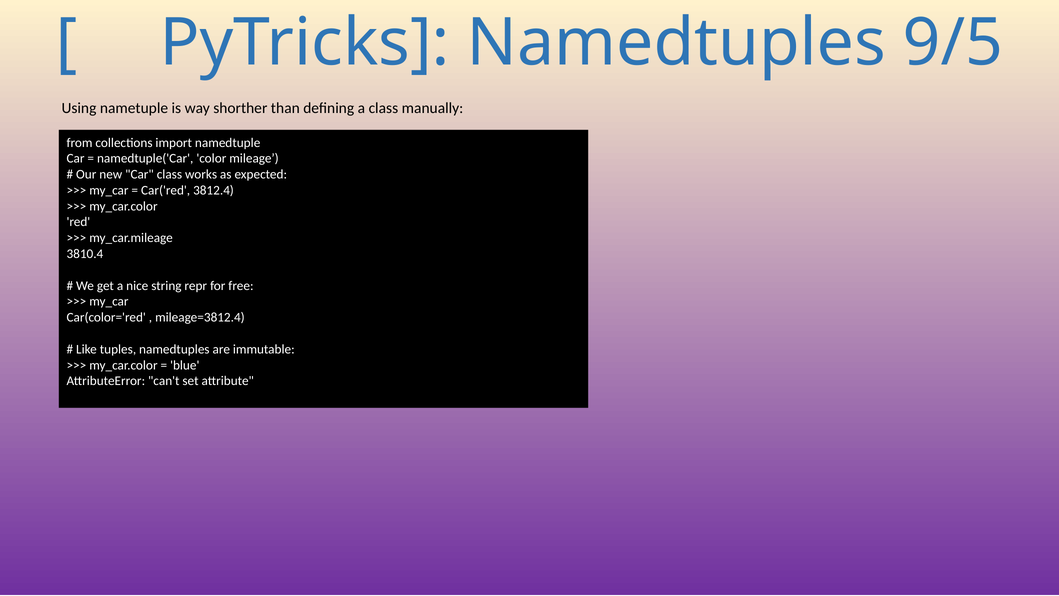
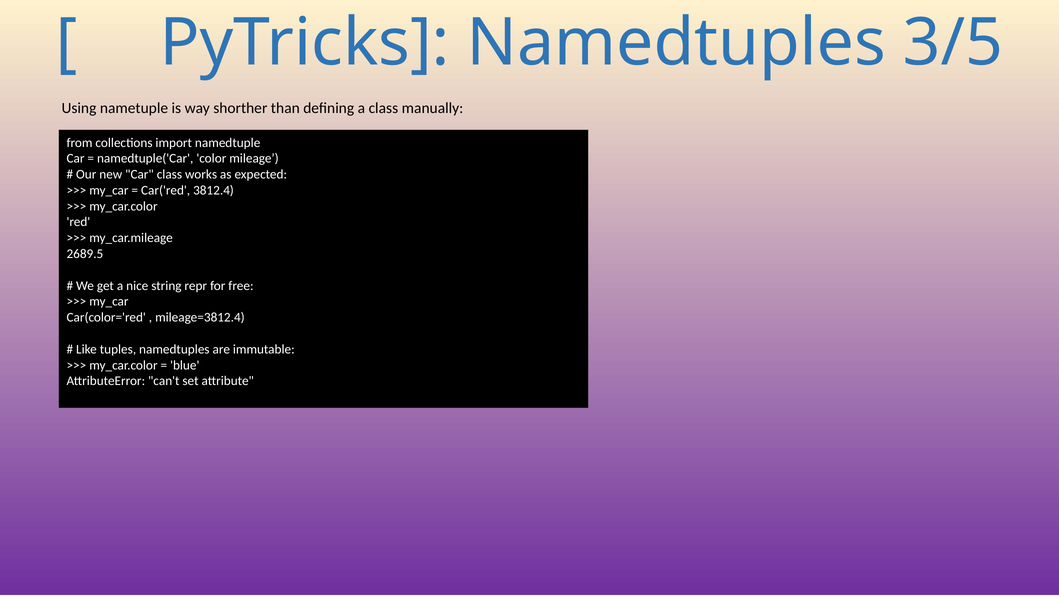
9/5: 9/5 -> 3/5 (953, 43)
3810.4: 3810.4 -> 2689.5 (85, 254)
